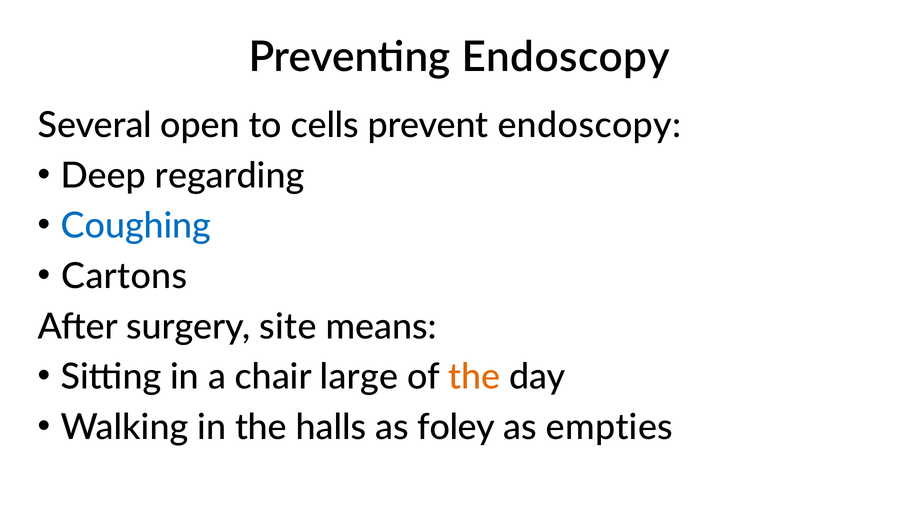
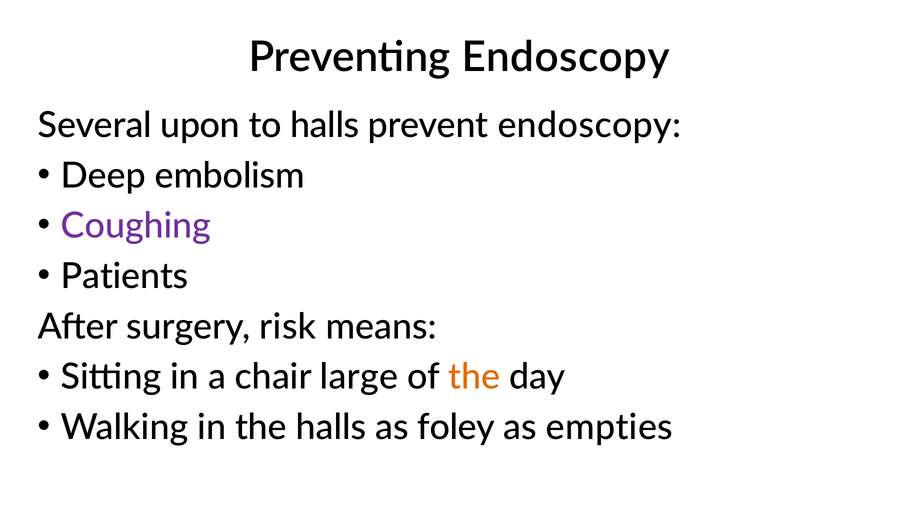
open: open -> upon (200, 125)
to cells: cells -> halls (325, 125)
regarding: regarding -> embolism (230, 176)
Coughing colour: blue -> purple (136, 226)
Cartons: Cartons -> Patients (125, 276)
site: site -> risk (288, 326)
